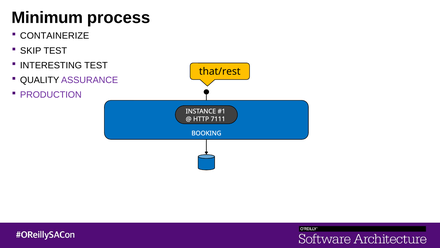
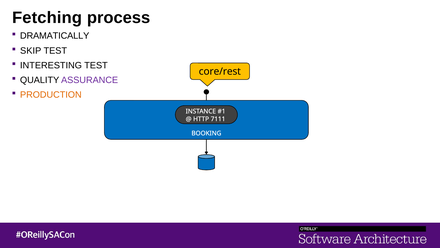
Minimum: Minimum -> Fetching (47, 18)
CONTAINERIZE: CONTAINERIZE -> DRAMATICALLY (55, 36)
that/rest: that/rest -> core/rest (220, 71)
PRODUCTION colour: purple -> orange (51, 95)
